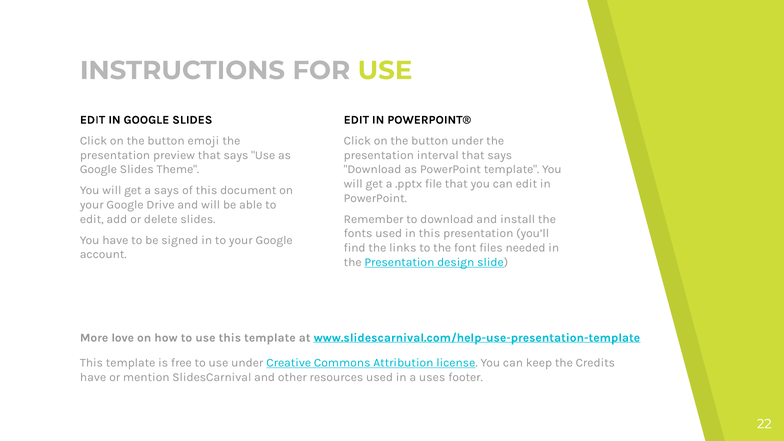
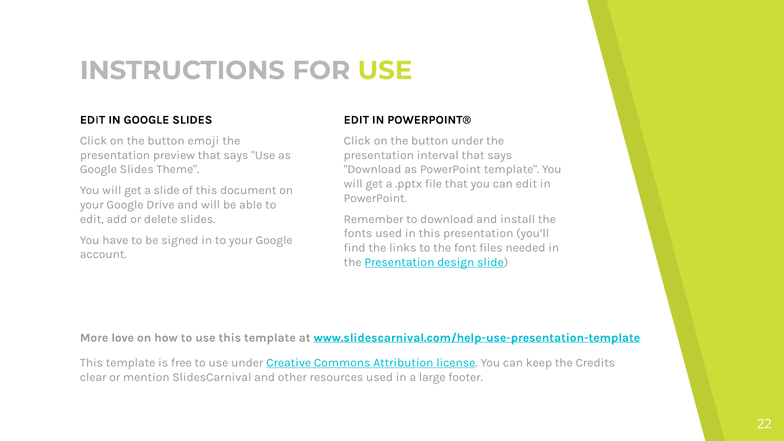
a says: says -> slide (167, 190)
have: have -> clear (93, 377)
uses: uses -> large (432, 377)
